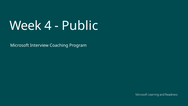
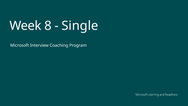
4: 4 -> 8 (48, 26)
Public: Public -> Single (80, 26)
